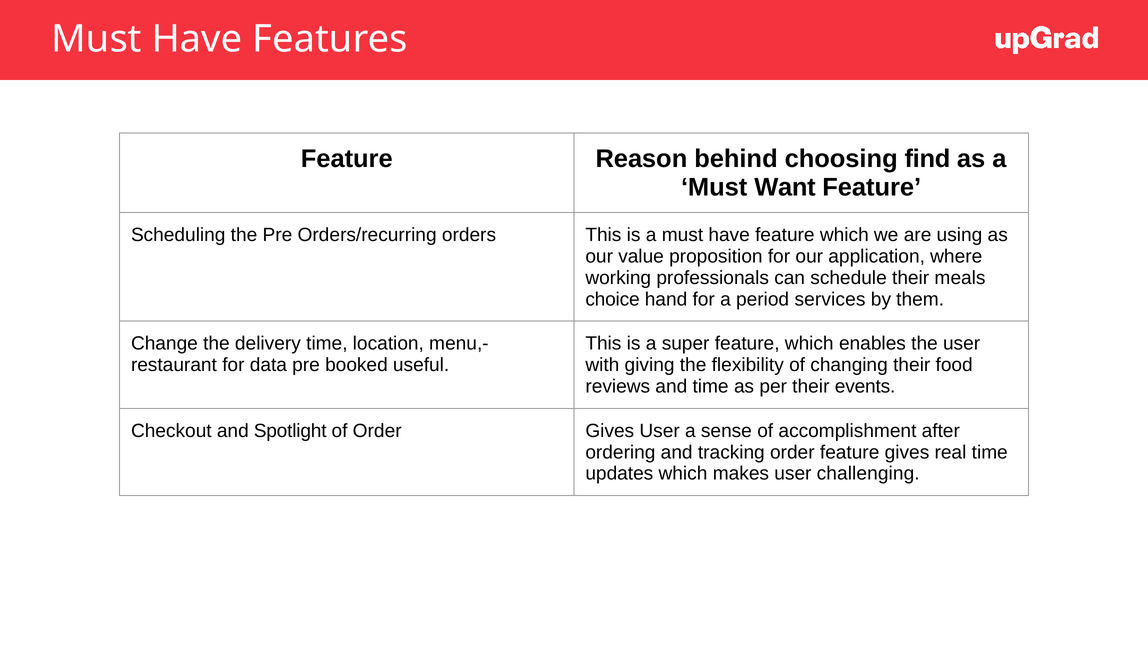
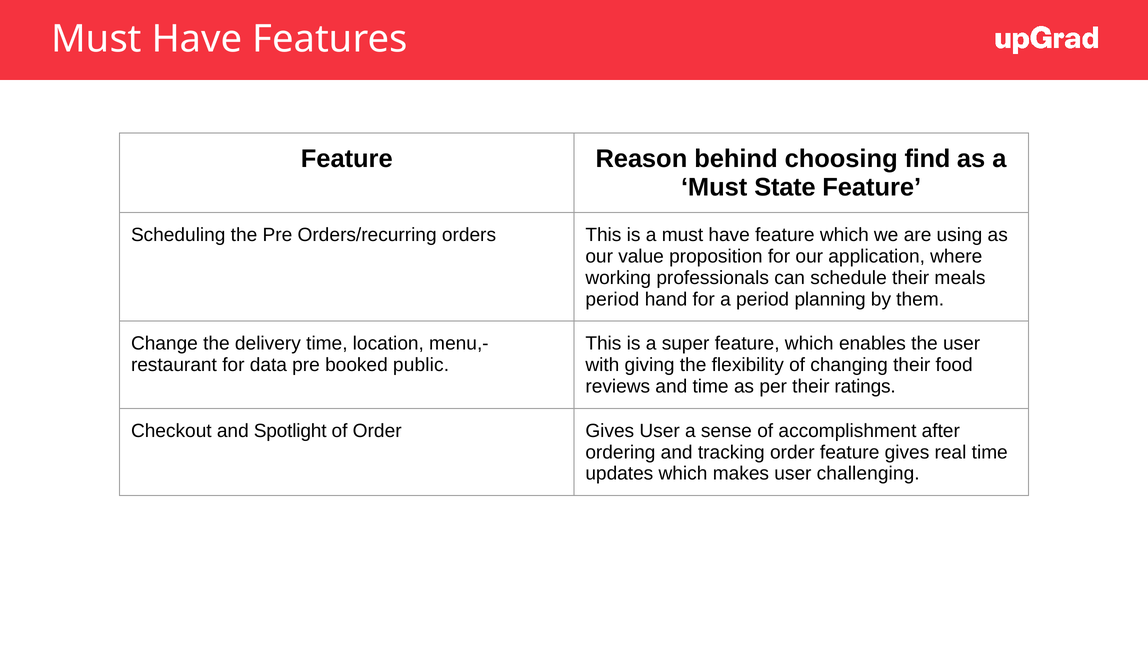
Want: Want -> State (785, 187)
choice: choice -> period (612, 299)
services: services -> planning (830, 299)
useful: useful -> public (421, 365)
events: events -> ratings (865, 386)
